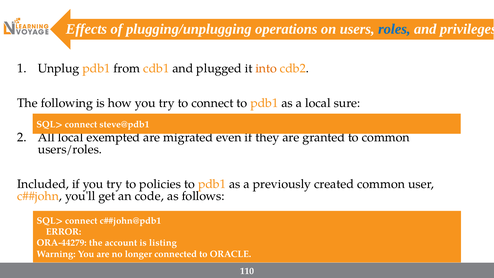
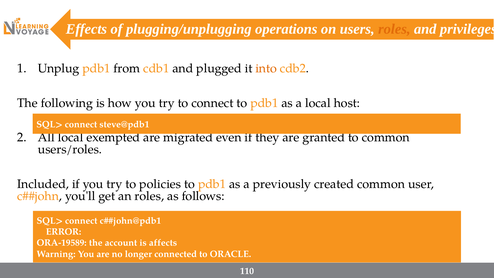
roles colour: blue -> orange (394, 29)
sure: sure -> host (347, 103)
an code: code -> roles (149, 196)
ORA-44279: ORA-44279 -> ORA-19589 (62, 243)
listing: listing -> affects (163, 243)
